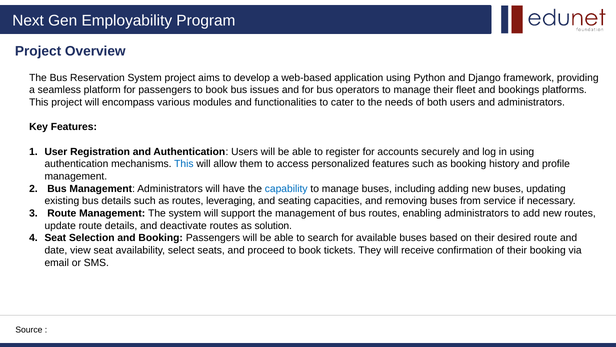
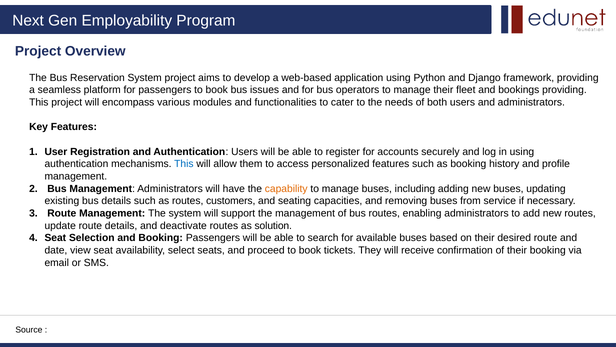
bookings platforms: platforms -> providing (564, 90)
capability colour: blue -> orange (286, 188)
leveraging: leveraging -> customers (231, 201)
